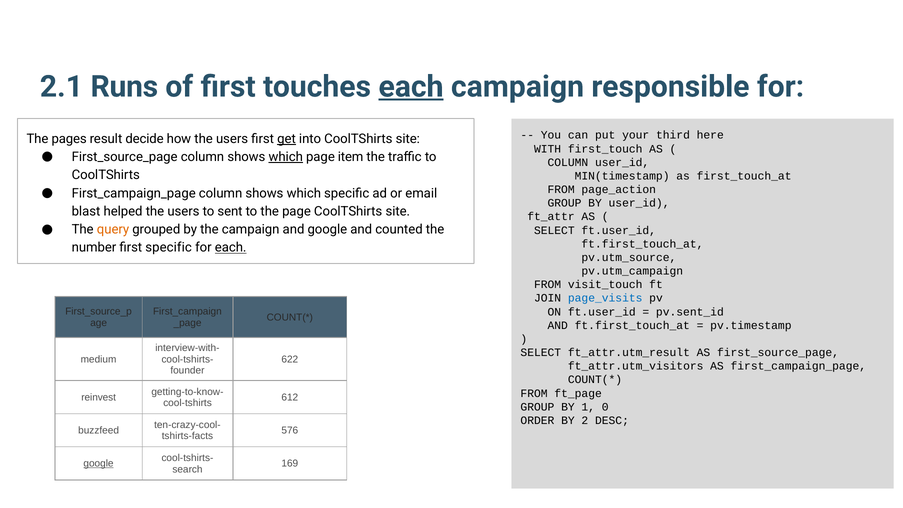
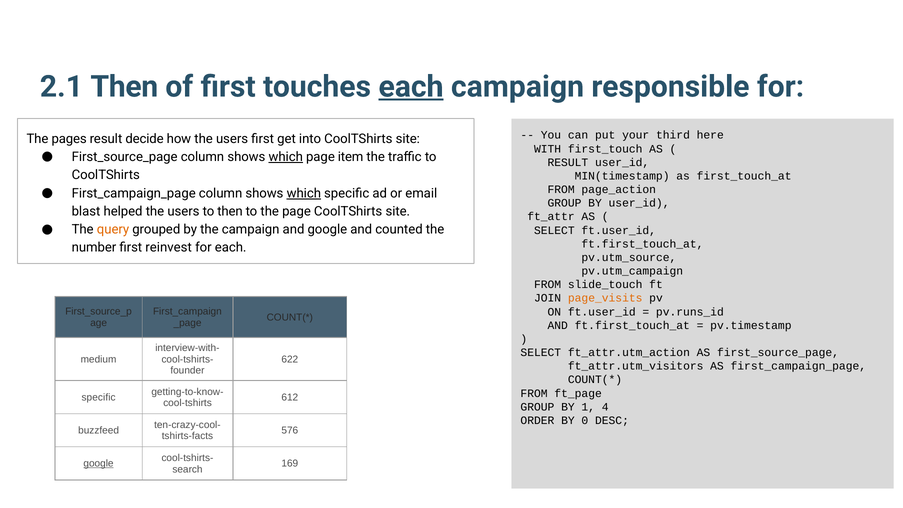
2.1 Runs: Runs -> Then (124, 87)
get underline: present -> none (287, 139)
COLUMN: COLUMN -> RESULT (568, 162)
which underline: none -> present (304, 193)
to sent: sent -> then (230, 211)
first specific: specific -> reinvest (169, 248)
each underline: present -> none (231, 248)
visit_touch: visit_touch -> slide_touch (605, 285)
page_visits colour: blue -> orange (605, 298)
pv.sent_id: pv.sent_id -> pv.runs_id (690, 312)
ft_attr.utm_result: ft_attr.utm_result -> ft_attr.utm_action (629, 353)
reinvest: reinvest -> specific (99, 397)
0: 0 -> 4 (605, 407)
2: 2 -> 0 (585, 420)
